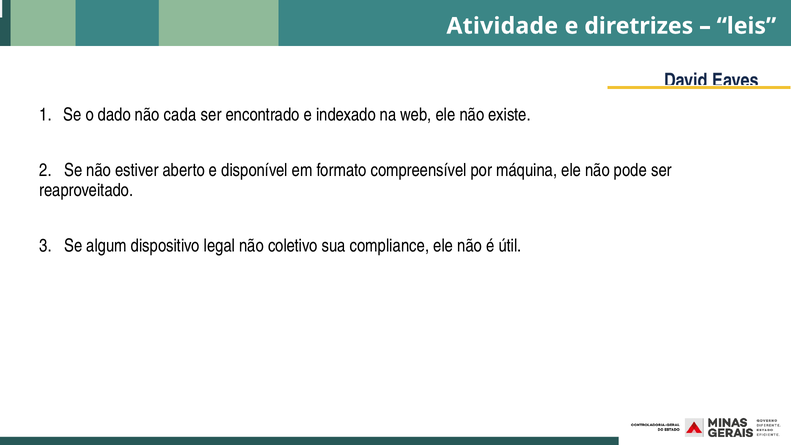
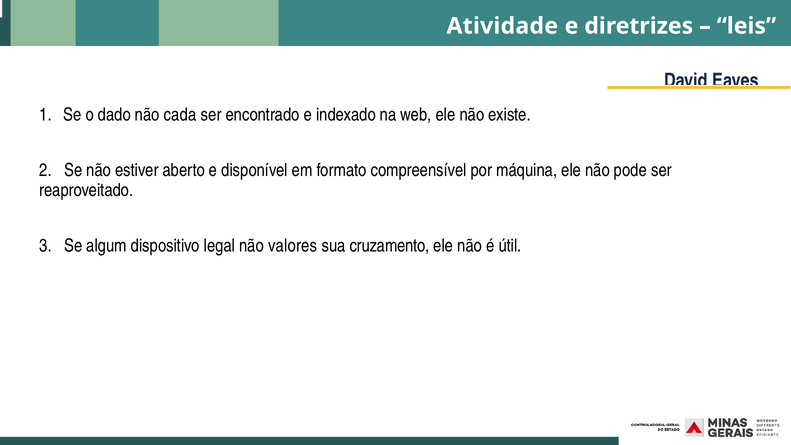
coletivo: coletivo -> valores (293, 246)
compliance: compliance -> cruzamento (390, 246)
